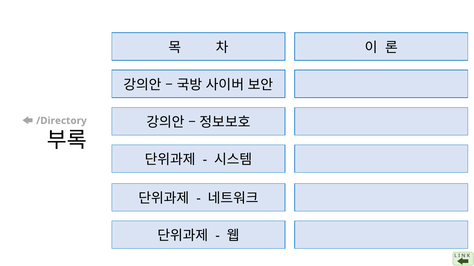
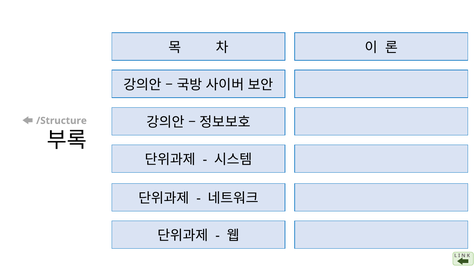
/Directory: /Directory -> /Structure (61, 121)
